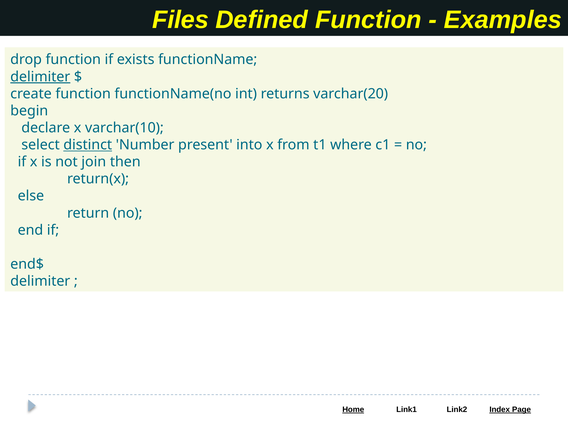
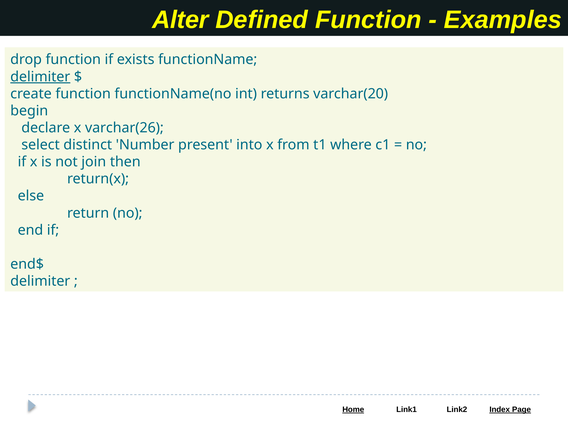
Files: Files -> Alter (180, 20)
varchar(10: varchar(10 -> varchar(26 (124, 128)
distinct underline: present -> none (88, 145)
